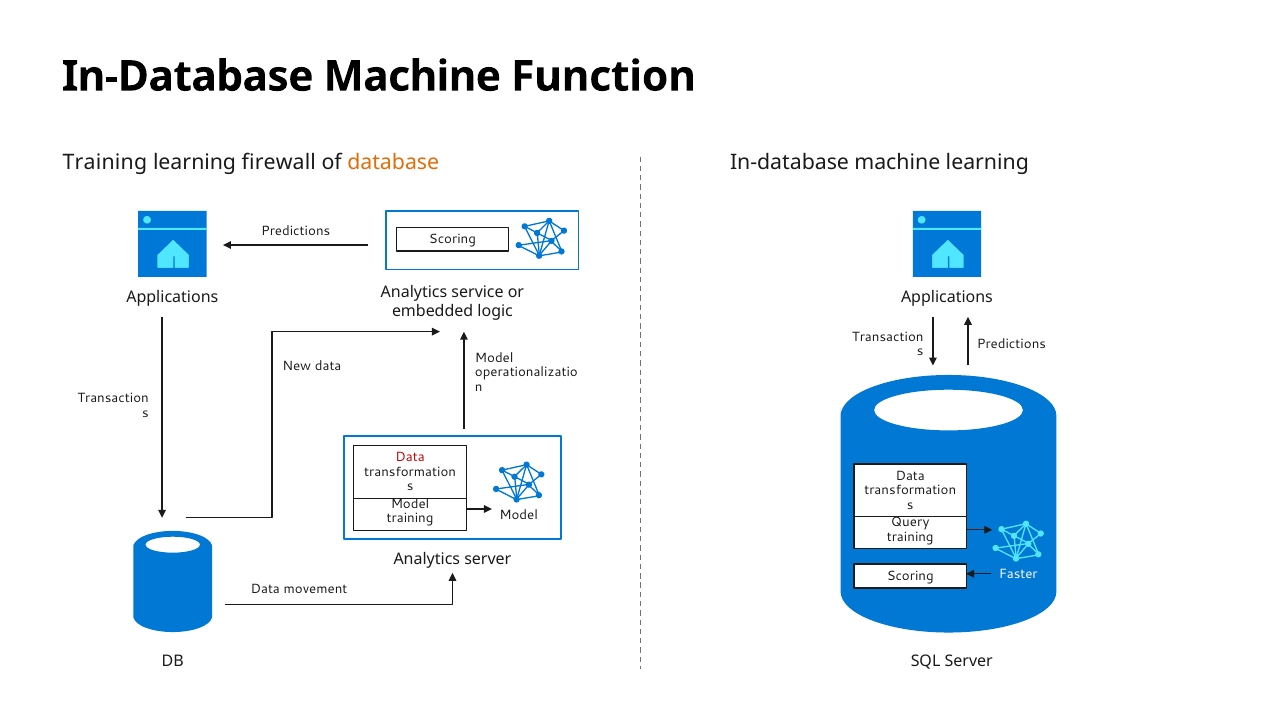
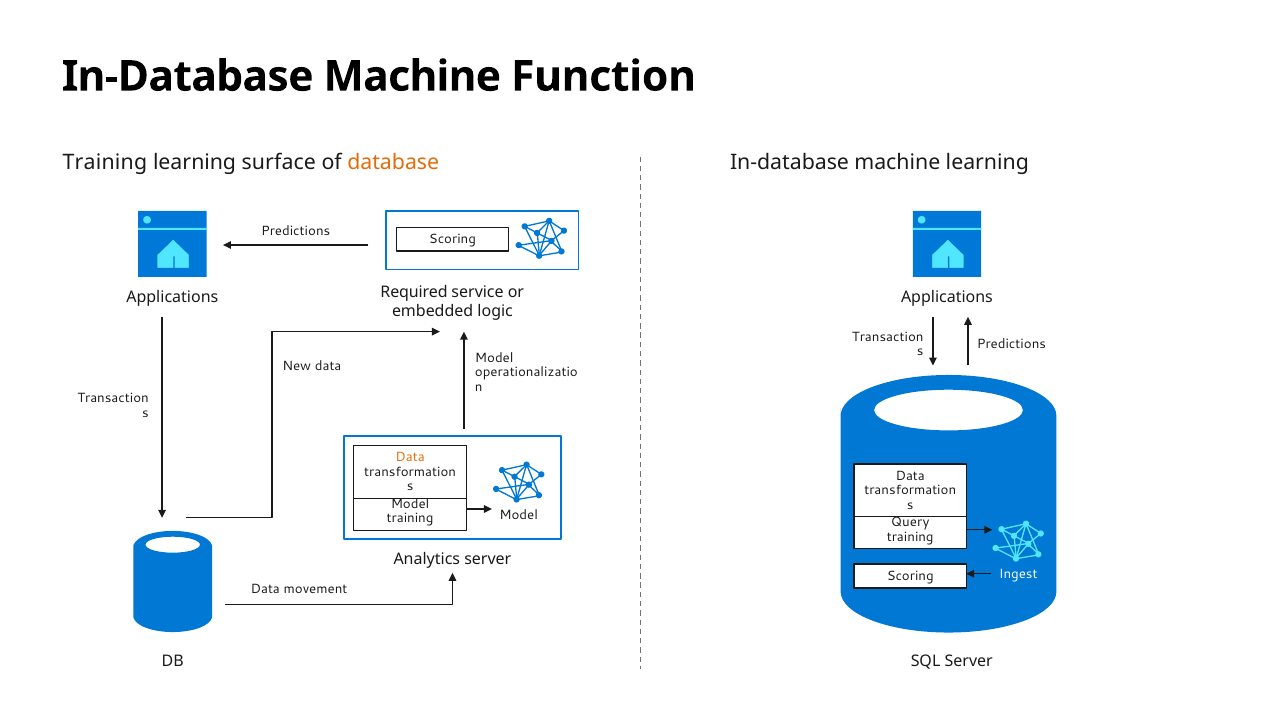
firewall: firewall -> surface (279, 162)
Analytics: Analytics -> Required (414, 292)
Data colour: red -> orange (410, 458)
Faster: Faster -> Ingest (1018, 575)
